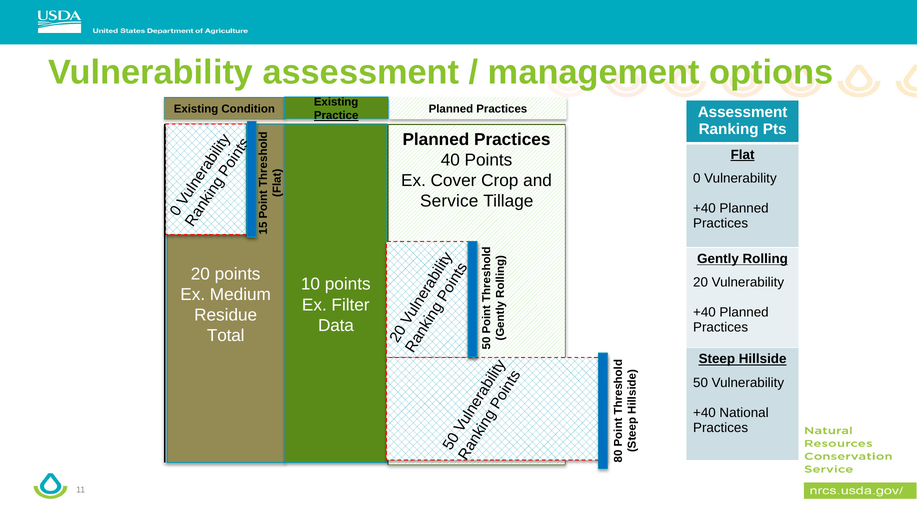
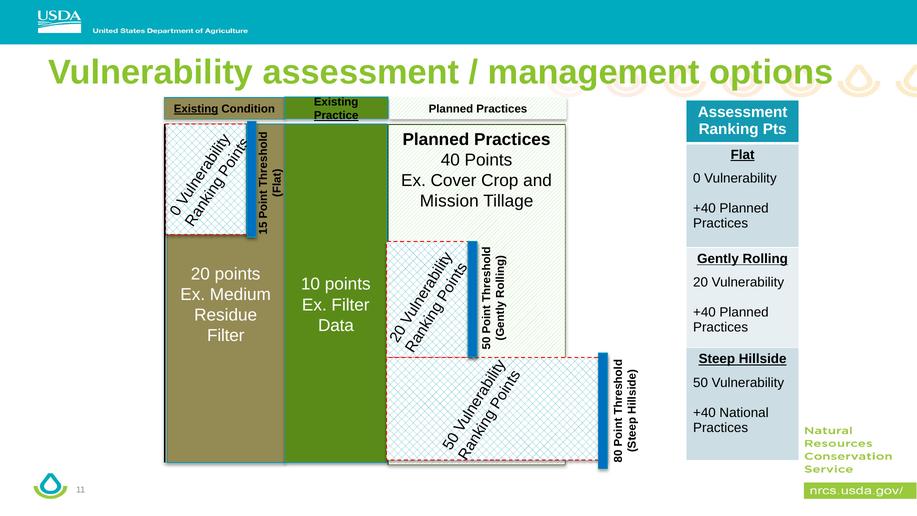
Existing underline: none -> present (196, 109)
Service: Service -> Mission (449, 201)
Total: Total -> Filter (226, 336)
